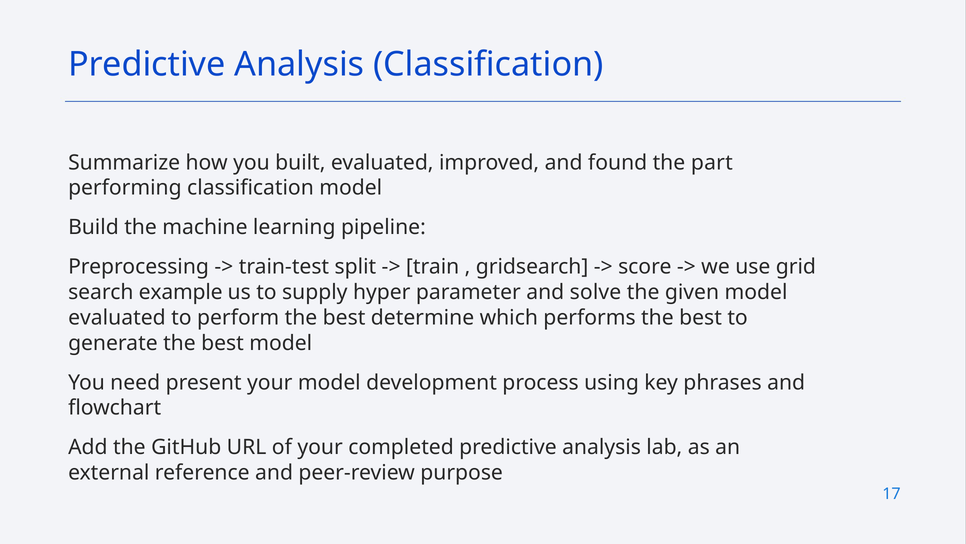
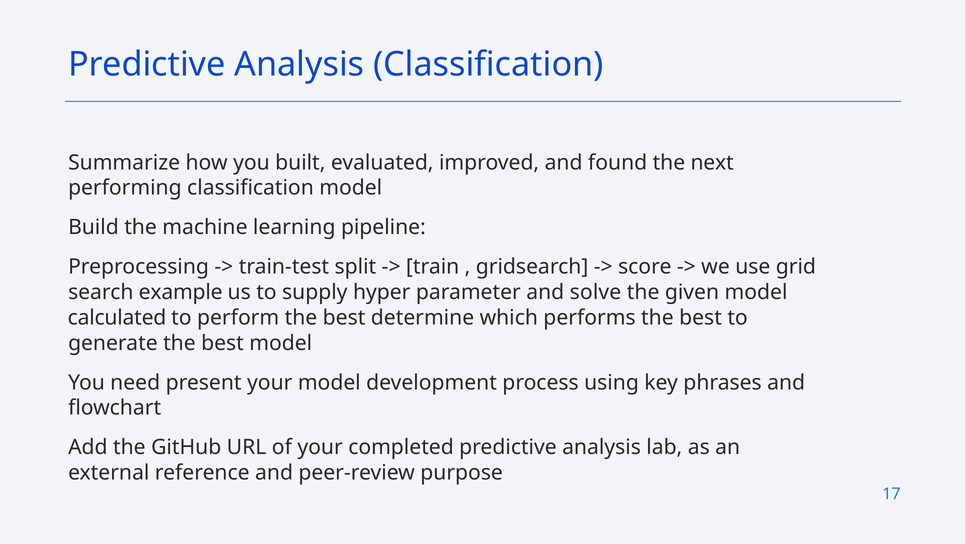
part: part -> next (712, 162)
evaluated: evaluated -> calculated (117, 317)
